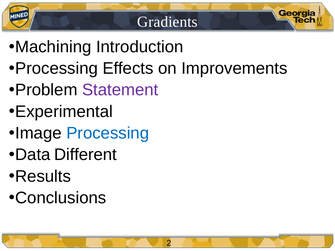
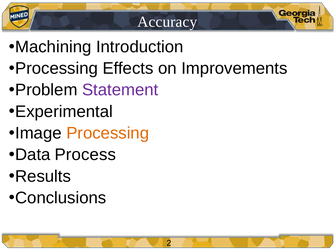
Gradients: Gradients -> Accuracy (167, 22)
Processing colour: blue -> orange (108, 133)
Different: Different -> Process (85, 155)
